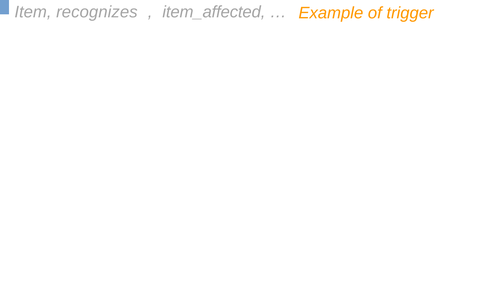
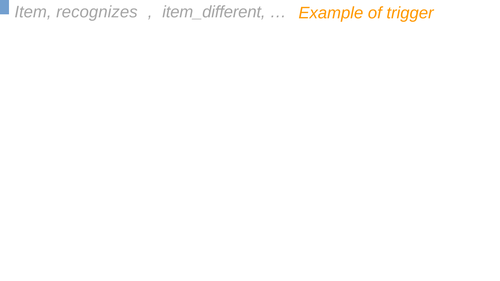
item_affected: item_affected -> item_different (214, 12)
